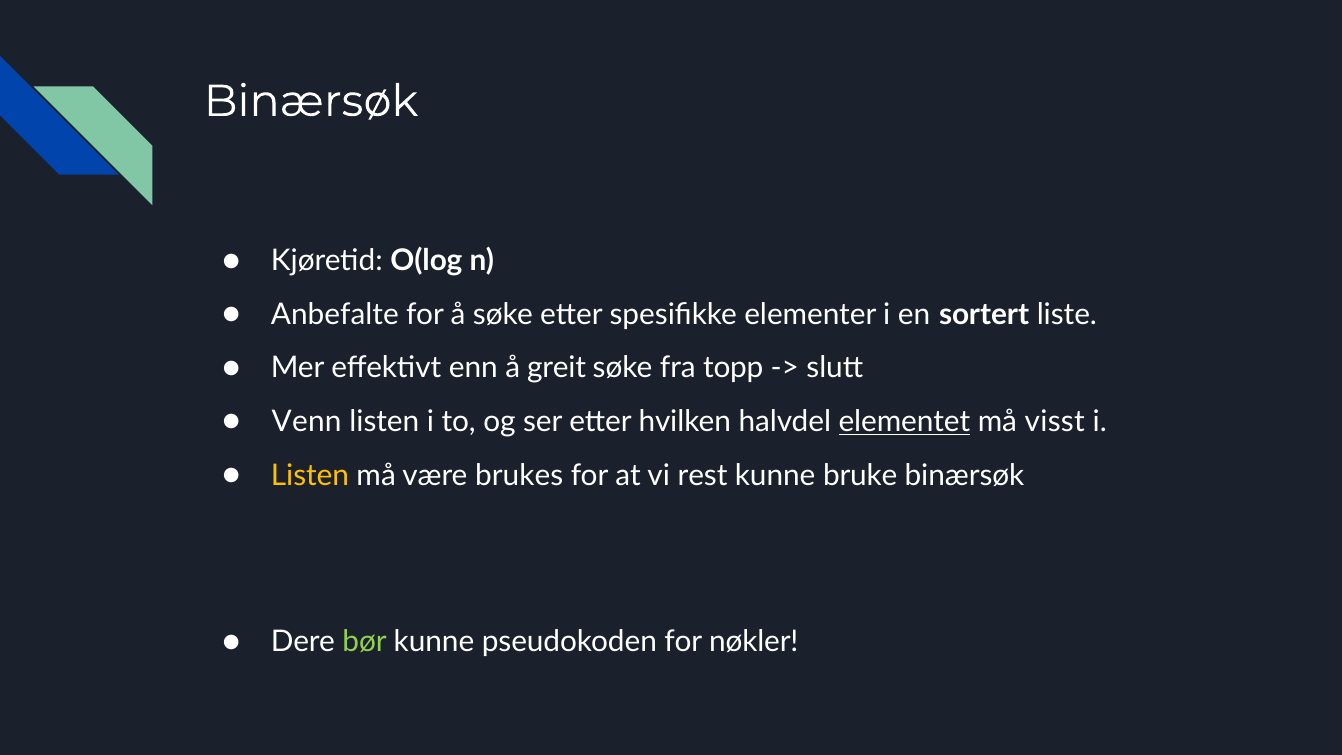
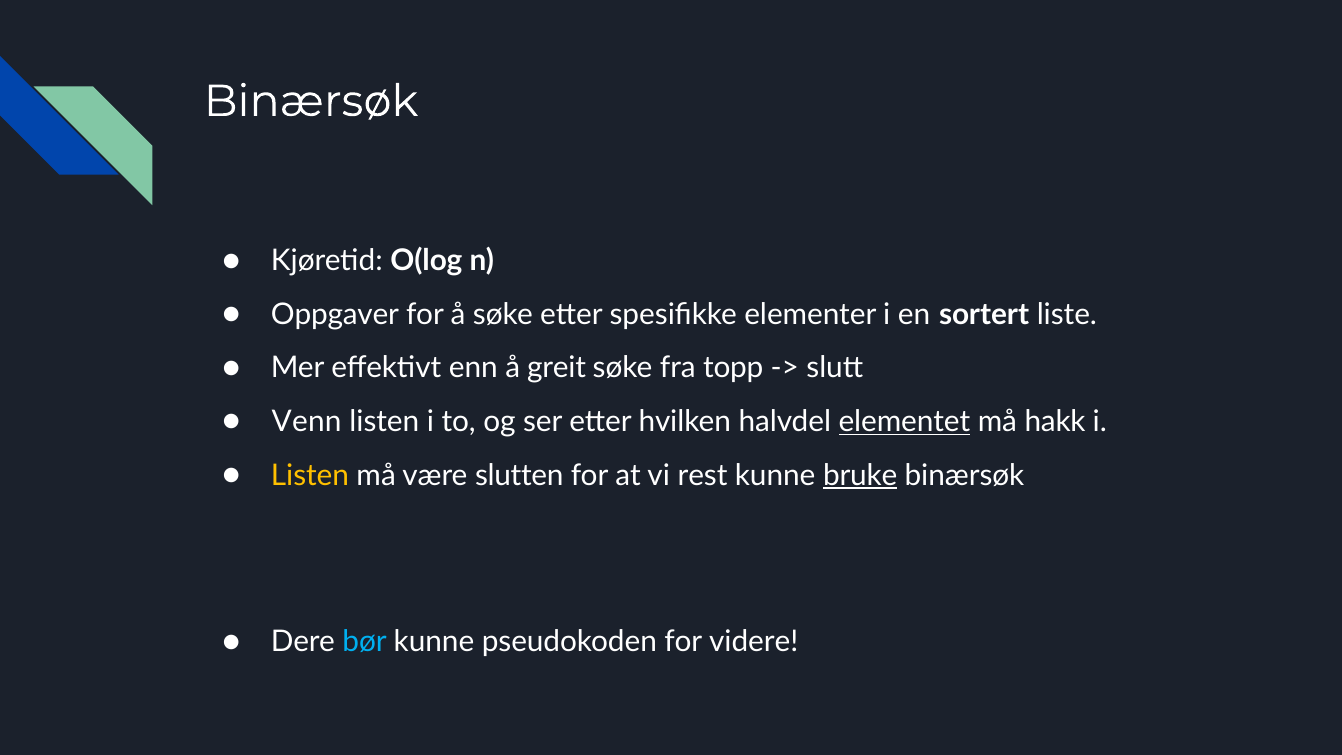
Anbefalte: Anbefalte -> Oppgaver (335, 314)
visst: visst -> hakk (1055, 422)
brukes: brukes -> slutten (519, 475)
bruke underline: none -> present (860, 475)
bør colour: light green -> light blue (365, 642)
nøkler: nøkler -> videre (754, 642)
